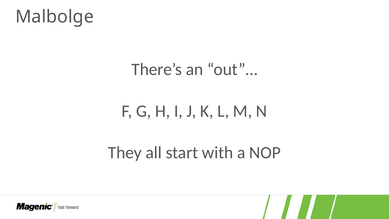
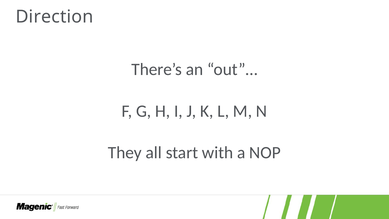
Malbolge: Malbolge -> Direction (54, 17)
